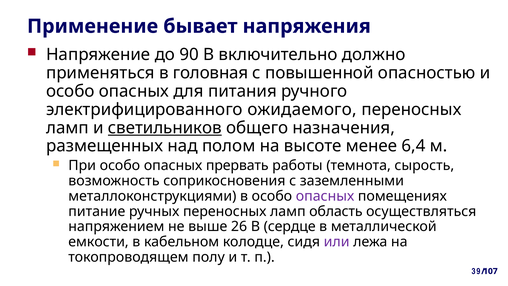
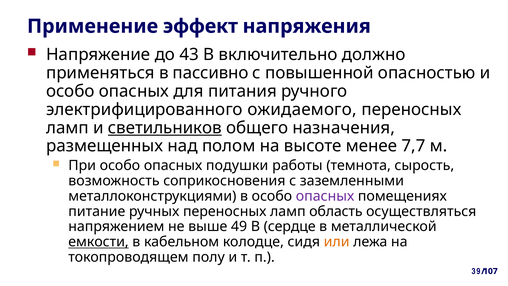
бывает: бывает -> эффект (200, 26)
90: 90 -> 43 (189, 55)
головная: головная -> пассивно (211, 73)
6,4: 6,4 -> 7,7 (414, 146)
прервать: прервать -> подушки (237, 166)
26: 26 -> 49 (239, 227)
емкости underline: none -> present (99, 242)
или colour: purple -> orange (337, 242)
